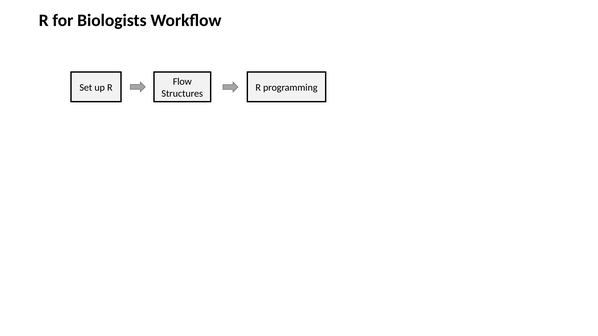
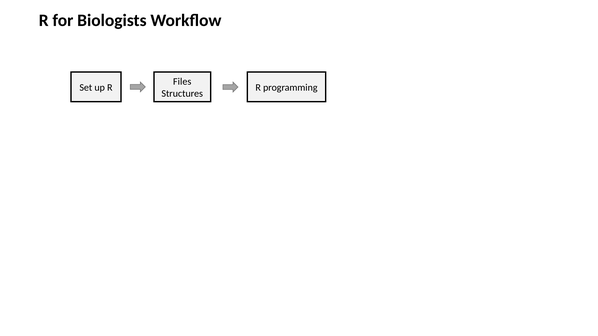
Flow: Flow -> Files (182, 82)
